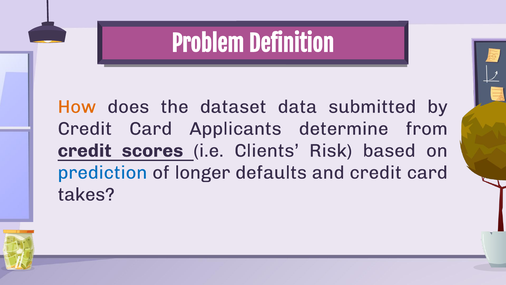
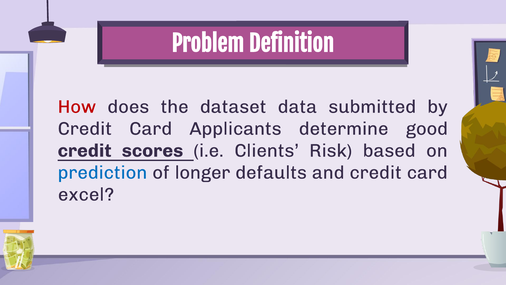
How colour: orange -> red (77, 107)
from: from -> good (427, 129)
takes: takes -> excel (86, 194)
